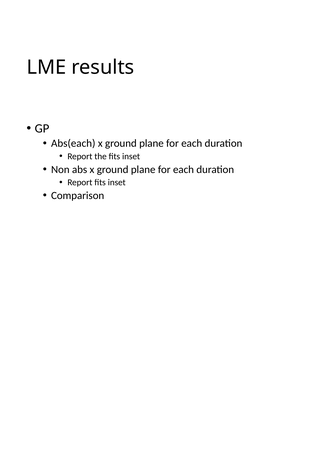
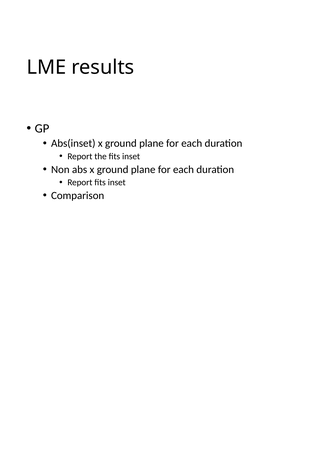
Abs(each: Abs(each -> Abs(inset (73, 144)
